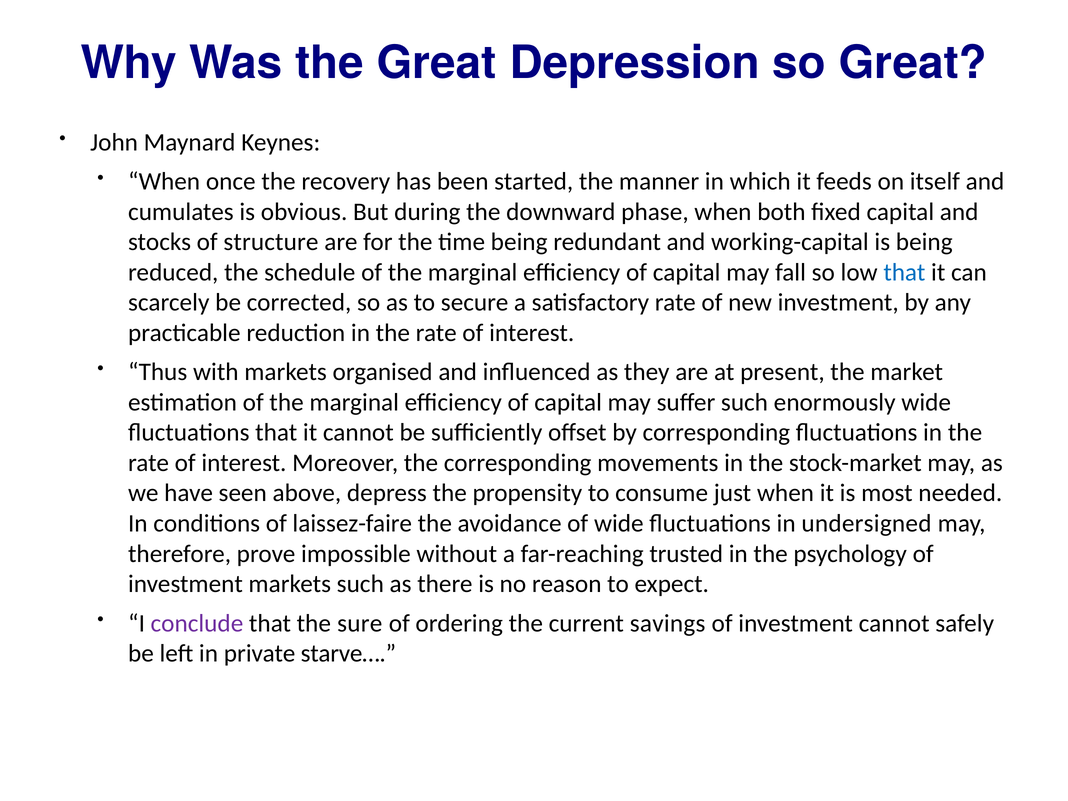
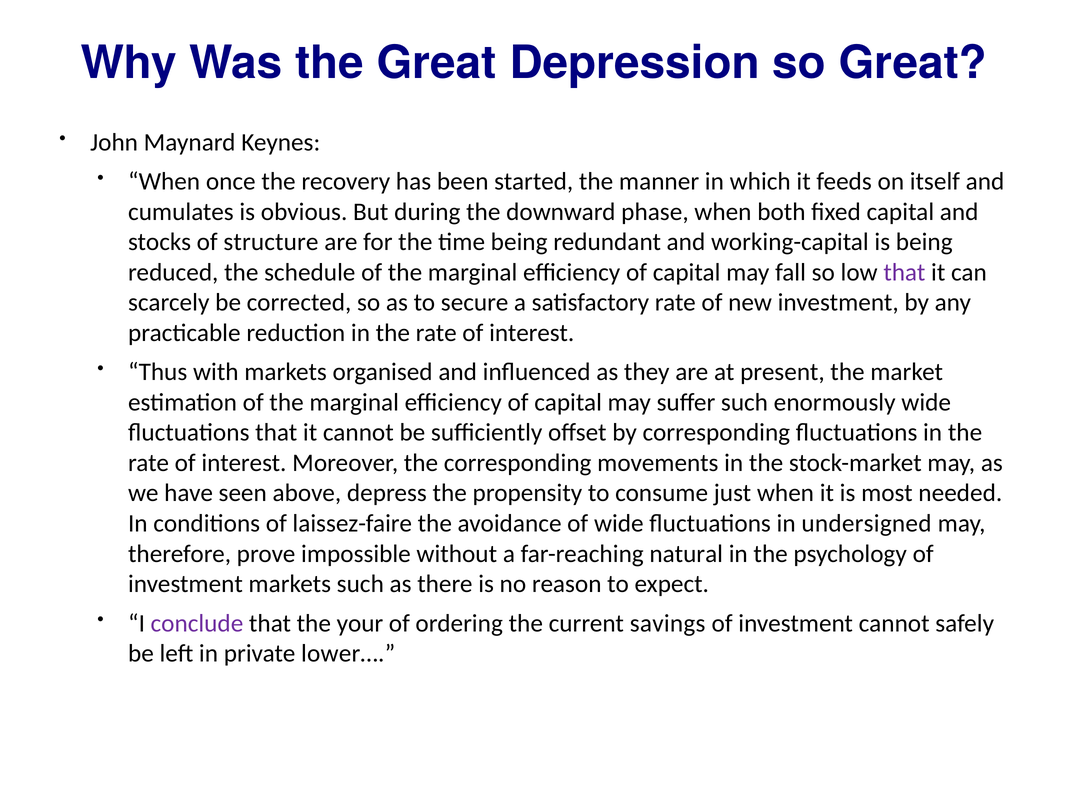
that colour: blue -> purple (904, 272)
trusted: trusted -> natural (686, 554)
sure: sure -> your (360, 623)
starve…: starve… -> lower… (348, 653)
